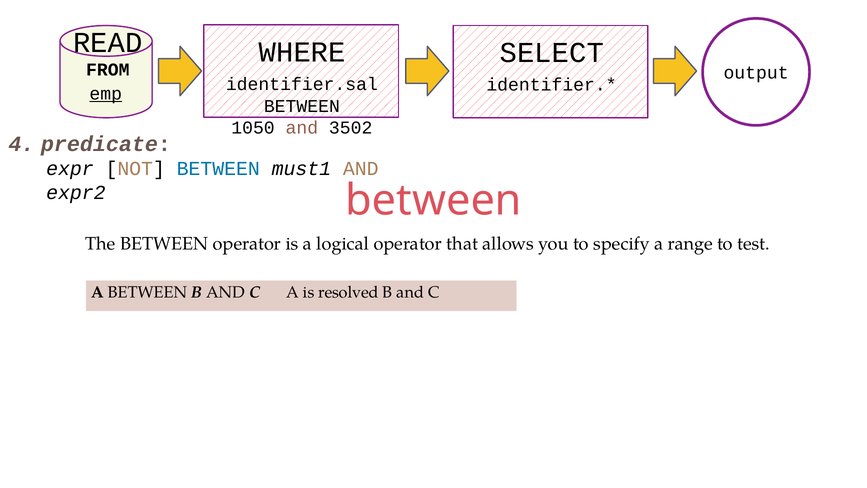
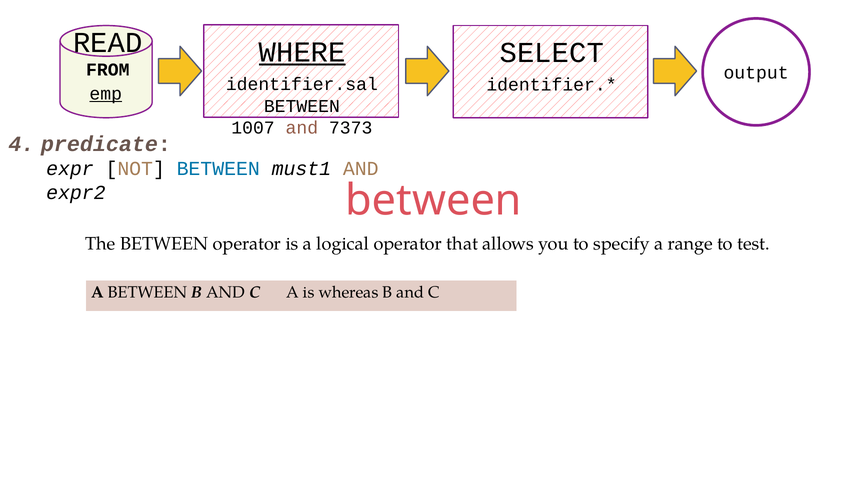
WHERE underline: none -> present (302, 52)
1050: 1050 -> 1007 (253, 128)
3502: 3502 -> 7373 (351, 128)
resolved: resolved -> whereas (348, 292)
